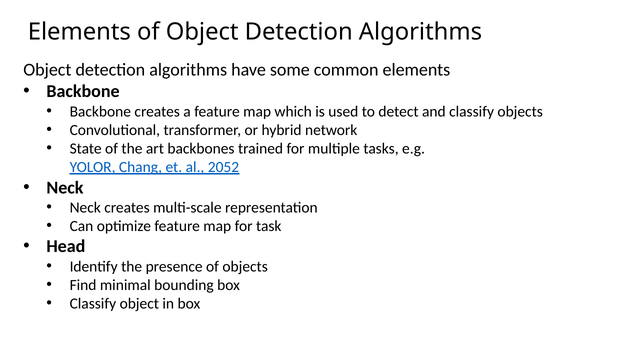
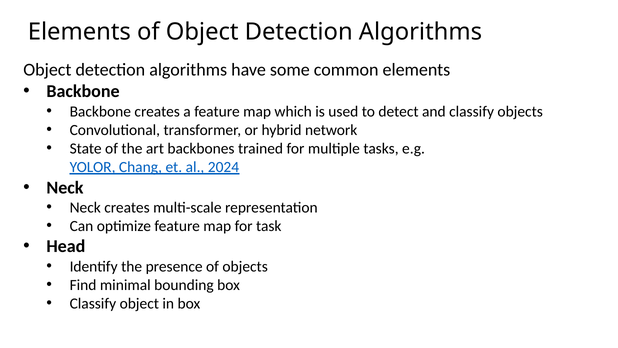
2052: 2052 -> 2024 (223, 167)
